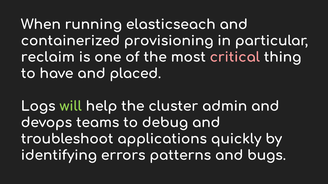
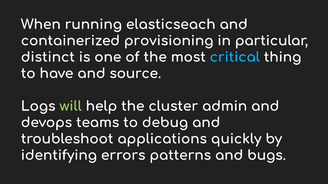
reclaim: reclaim -> distinct (48, 57)
critical colour: pink -> light blue (235, 57)
placed: placed -> source (135, 74)
